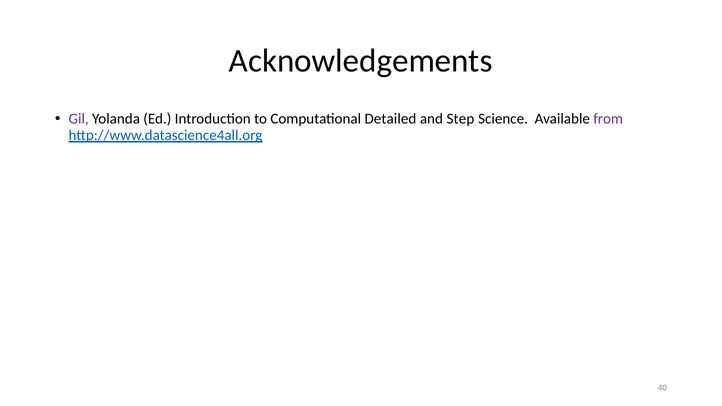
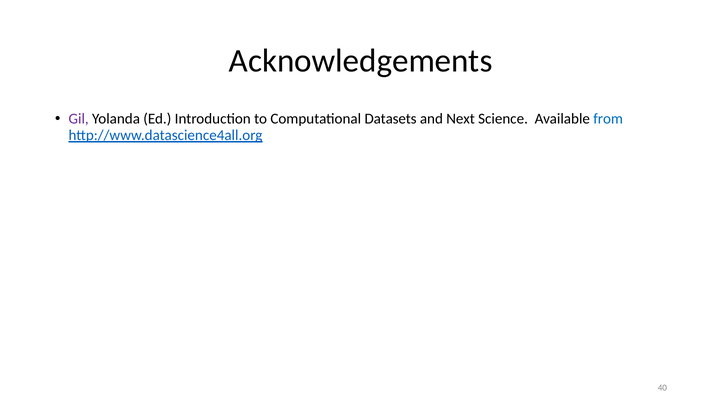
Detailed: Detailed -> Datasets (391, 119)
Step: Step -> Next (461, 119)
from colour: purple -> blue (608, 119)
